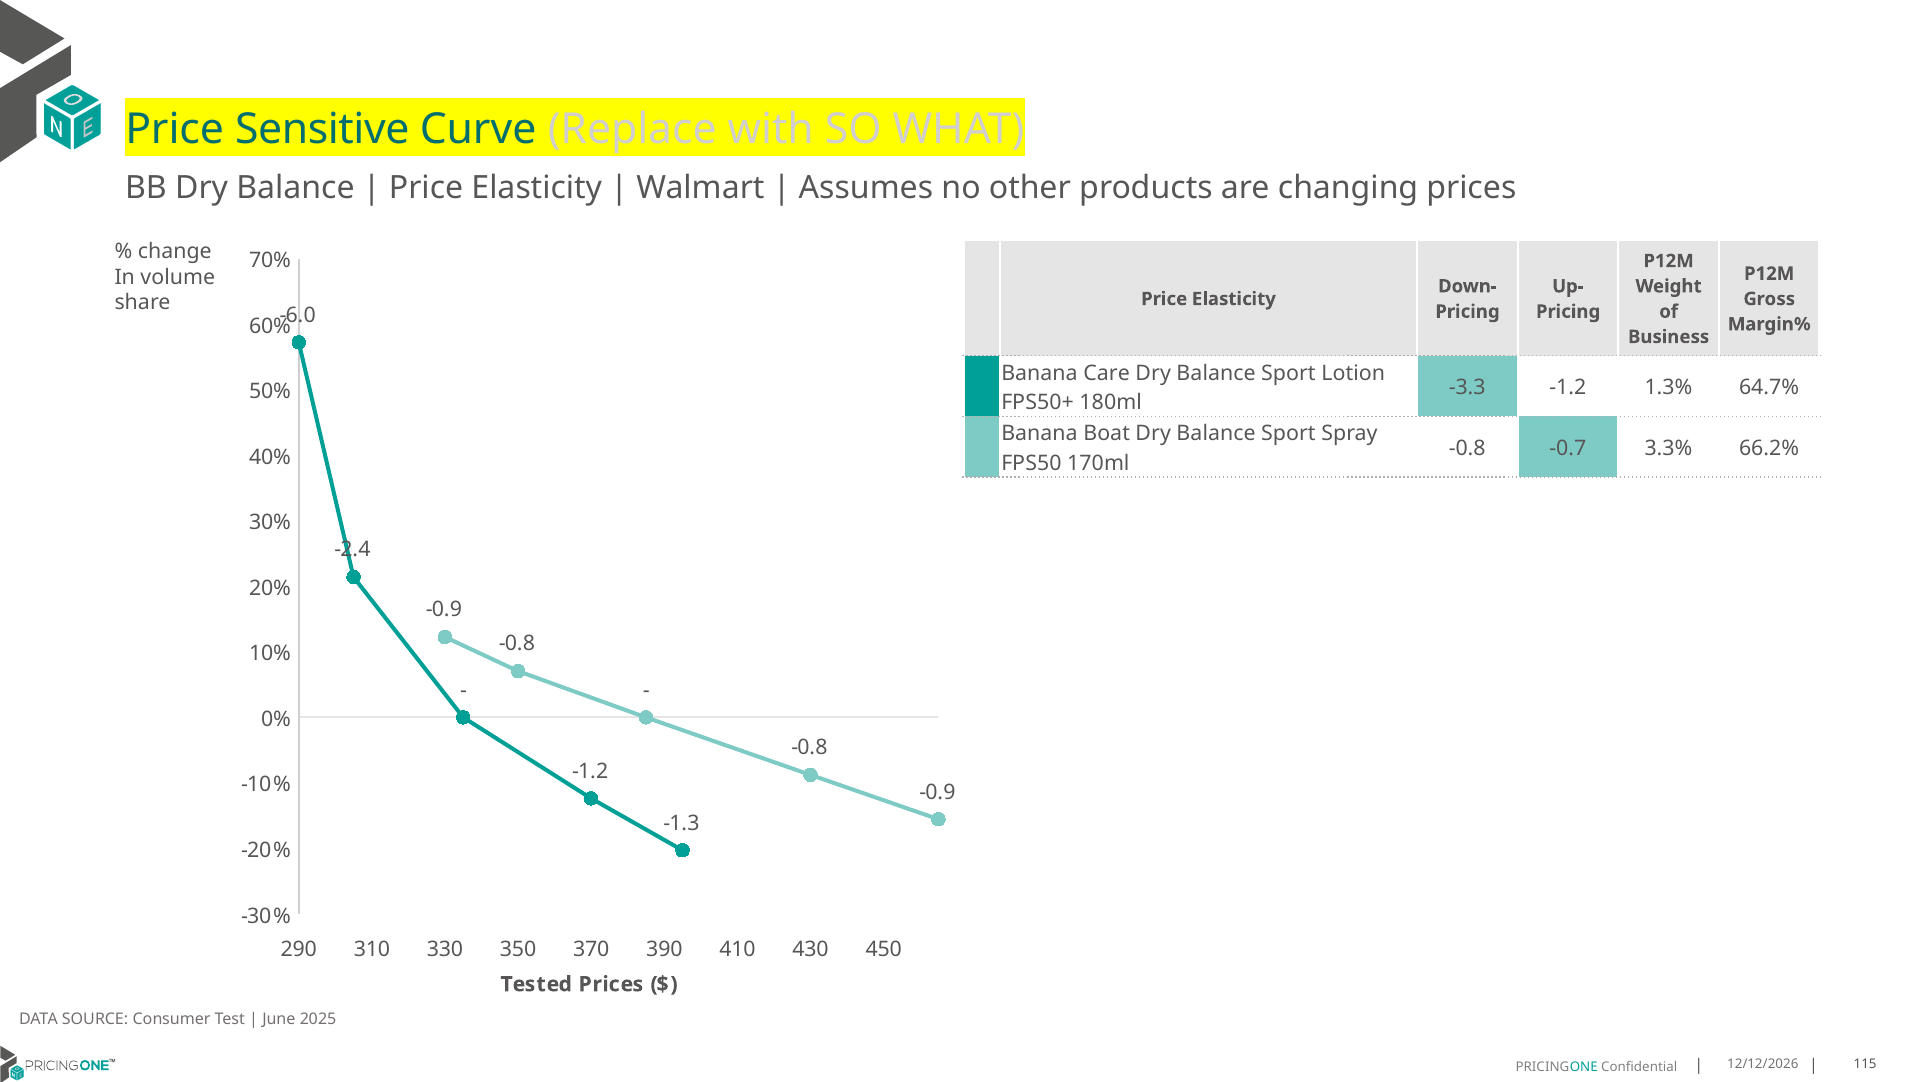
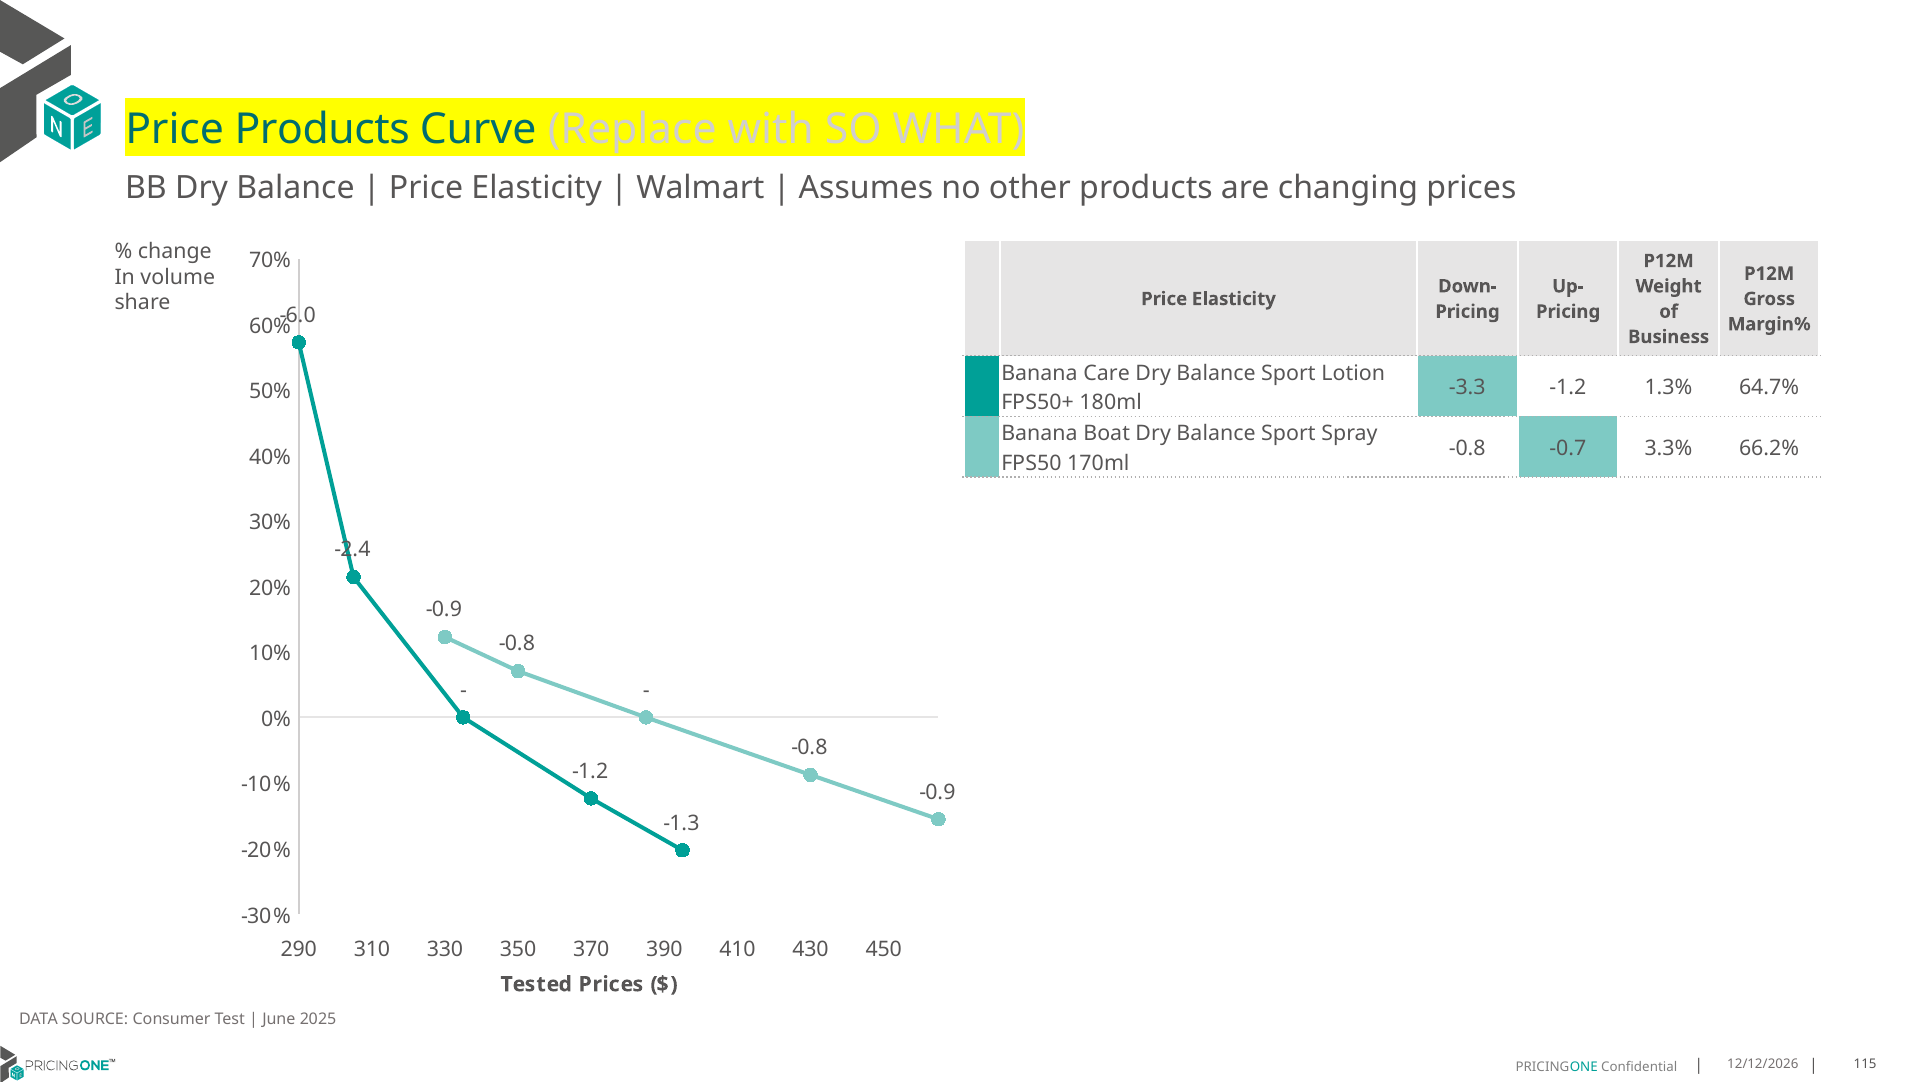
Price Sensitive: Sensitive -> Products (322, 129)
